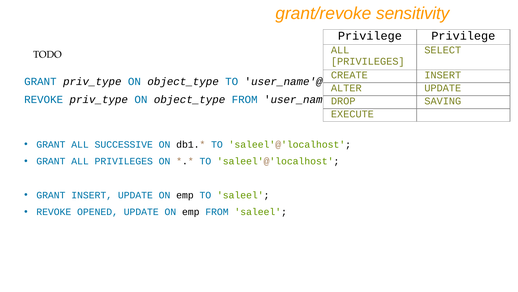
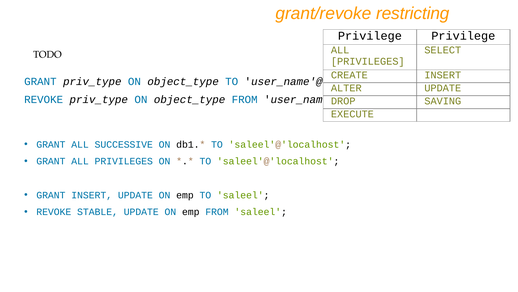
sensitivity: sensitivity -> restricting (413, 13)
OPENED: OPENED -> STABLE (98, 212)
